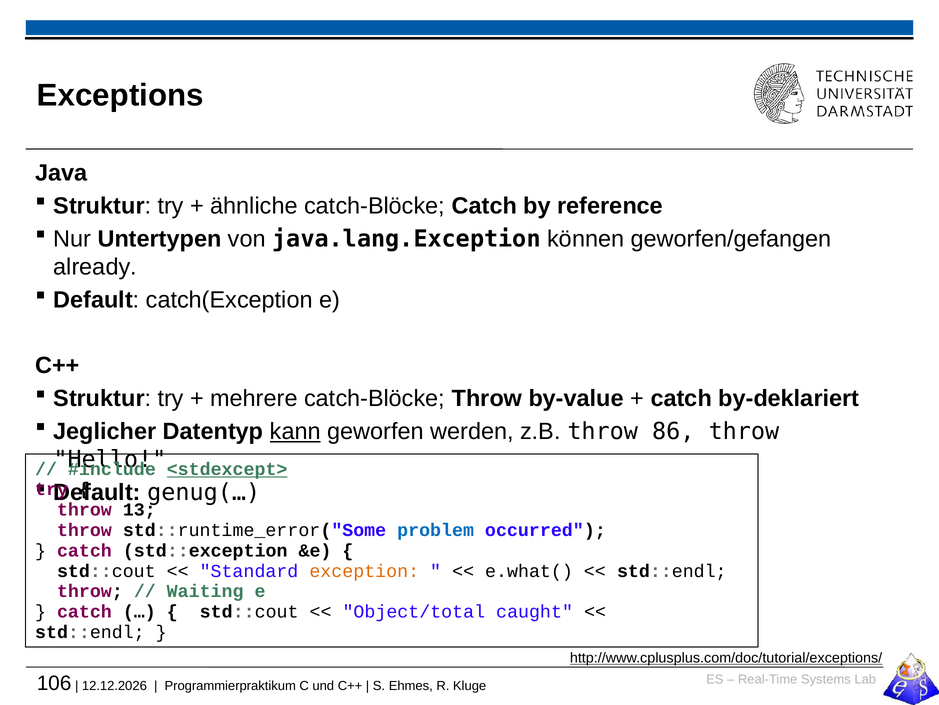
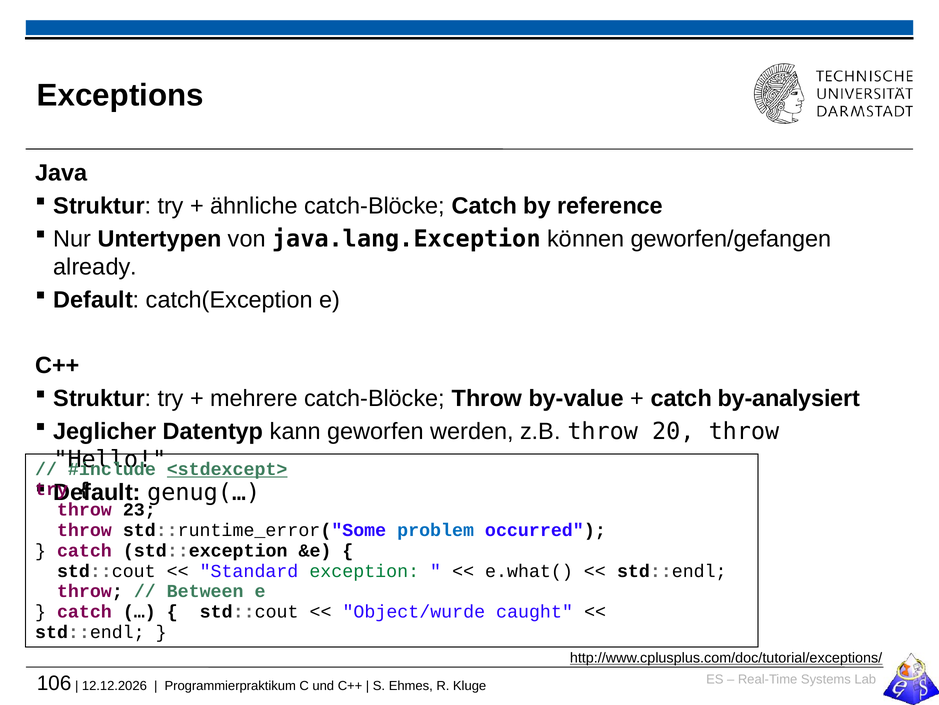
by-deklariert: by-deklariert -> by-analysiert (789, 398)
kann underline: present -> none (295, 431)
86: 86 -> 20 (673, 431)
13: 13 -> 23 (139, 509)
exception colour: orange -> green (364, 570)
Waiting: Waiting -> Between (205, 591)
Object/total: Object/total -> Object/wurde (414, 611)
